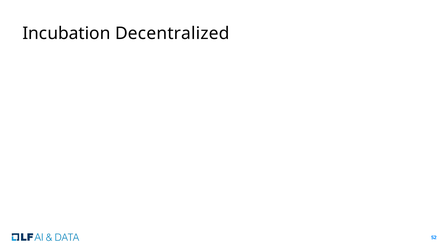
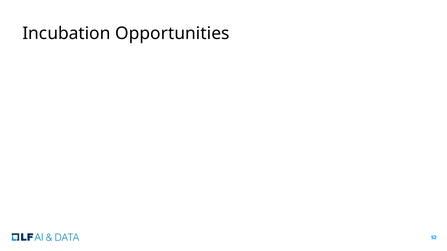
Decentralized: Decentralized -> Opportunities (172, 33)
